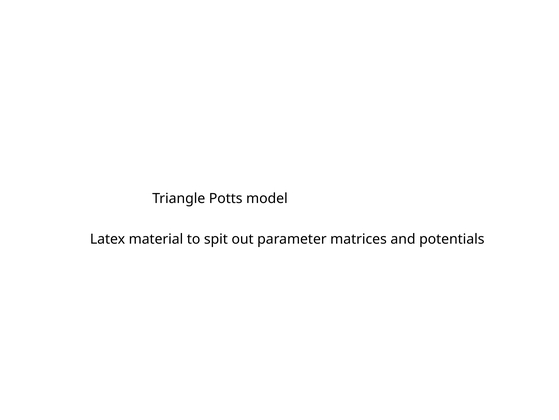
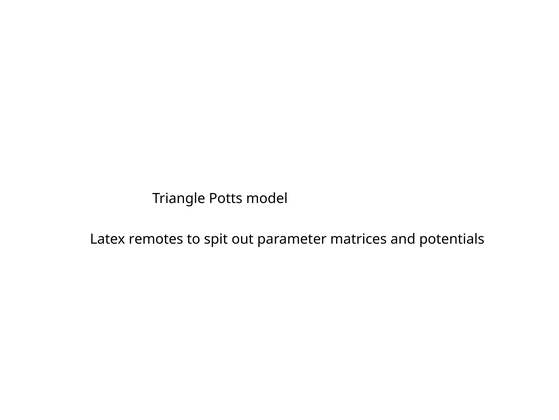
material: material -> remotes (156, 239)
